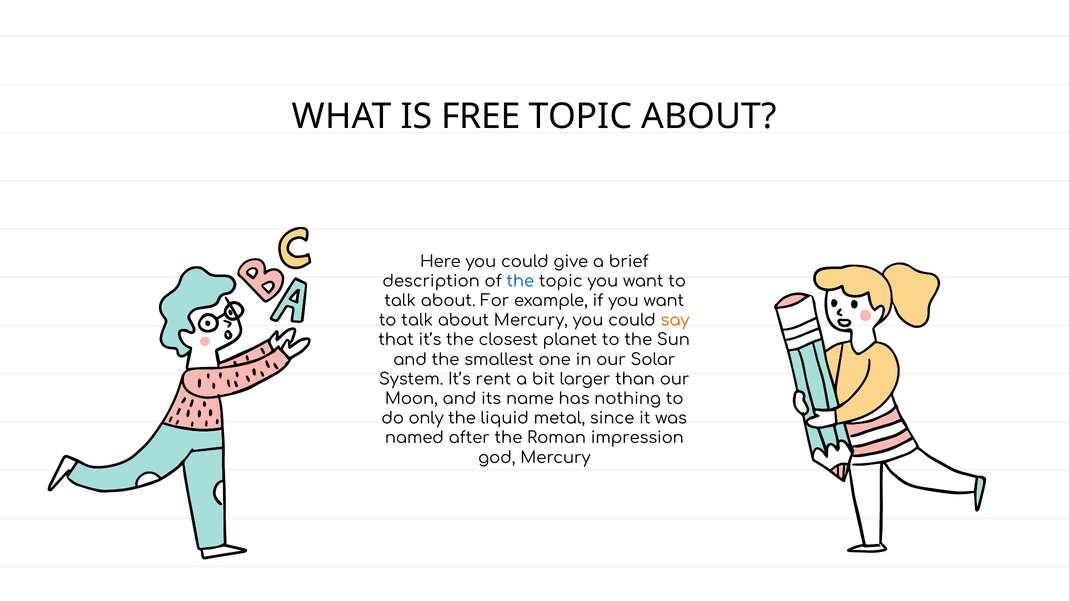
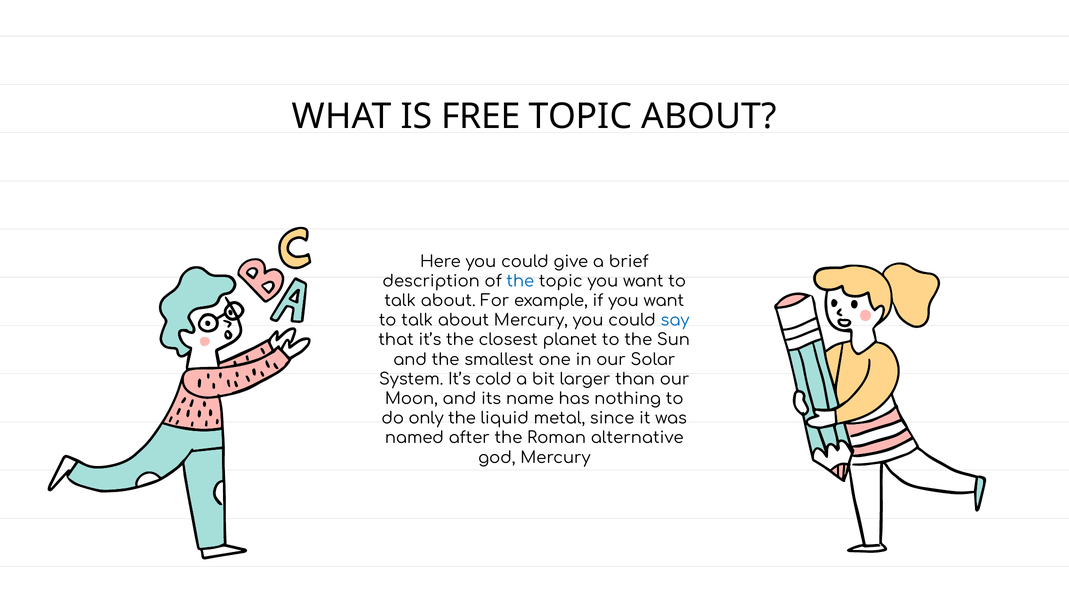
say colour: orange -> blue (675, 321)
rent: rent -> cold (494, 379)
impression: impression -> alternative (637, 438)
